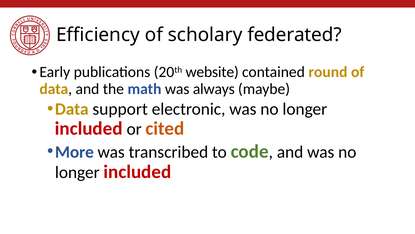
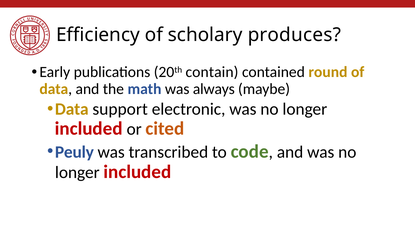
federated: federated -> produces (294, 35)
website: website -> contain (212, 72)
More: More -> Peuly (74, 152)
